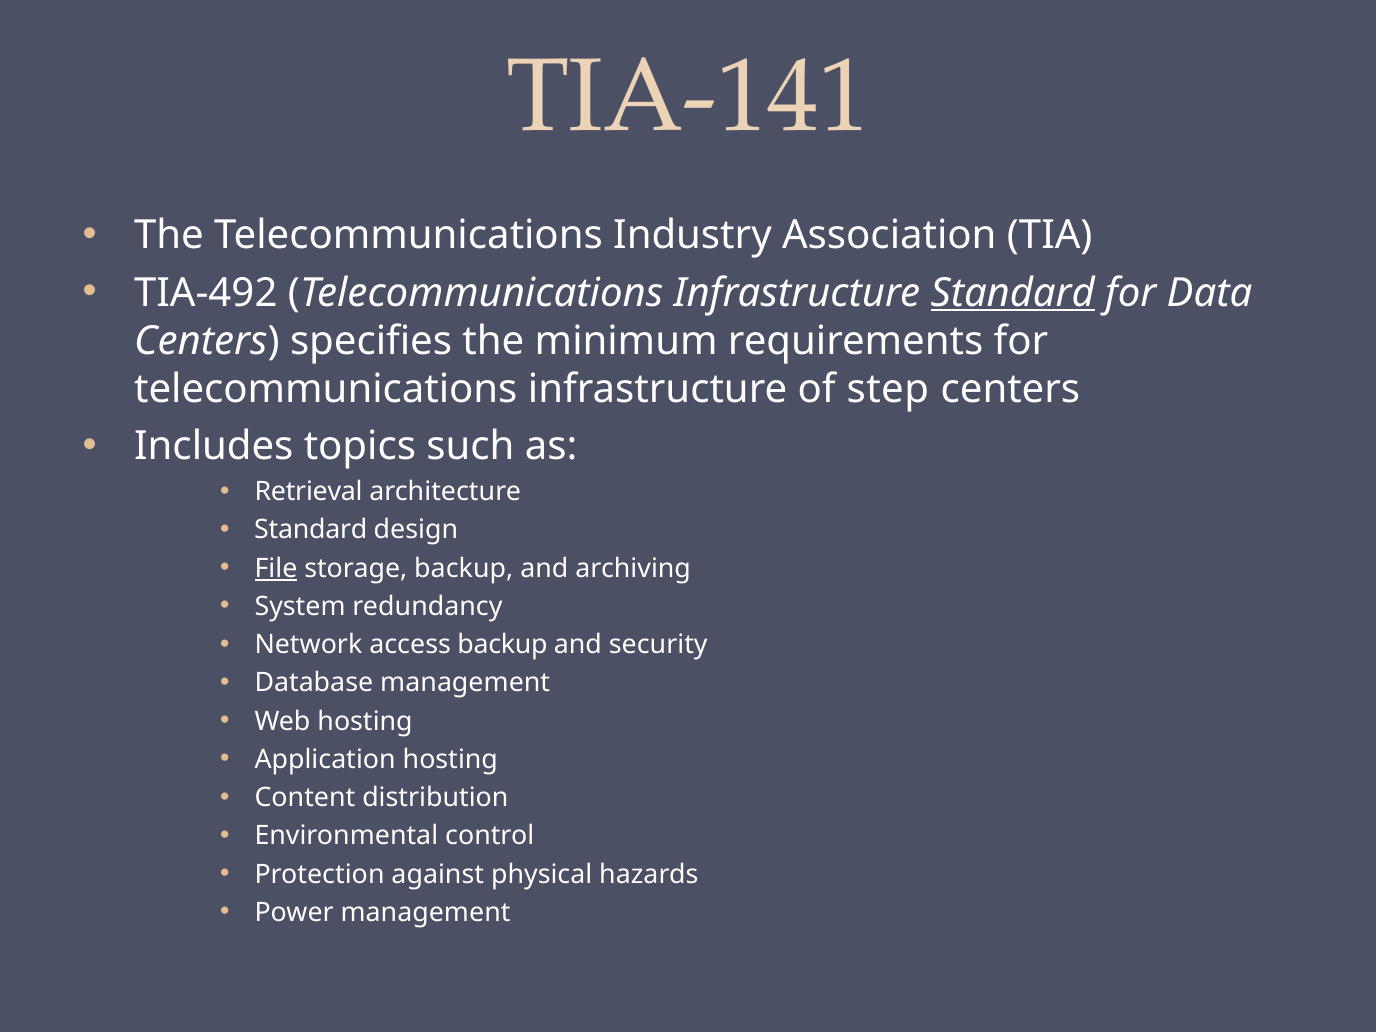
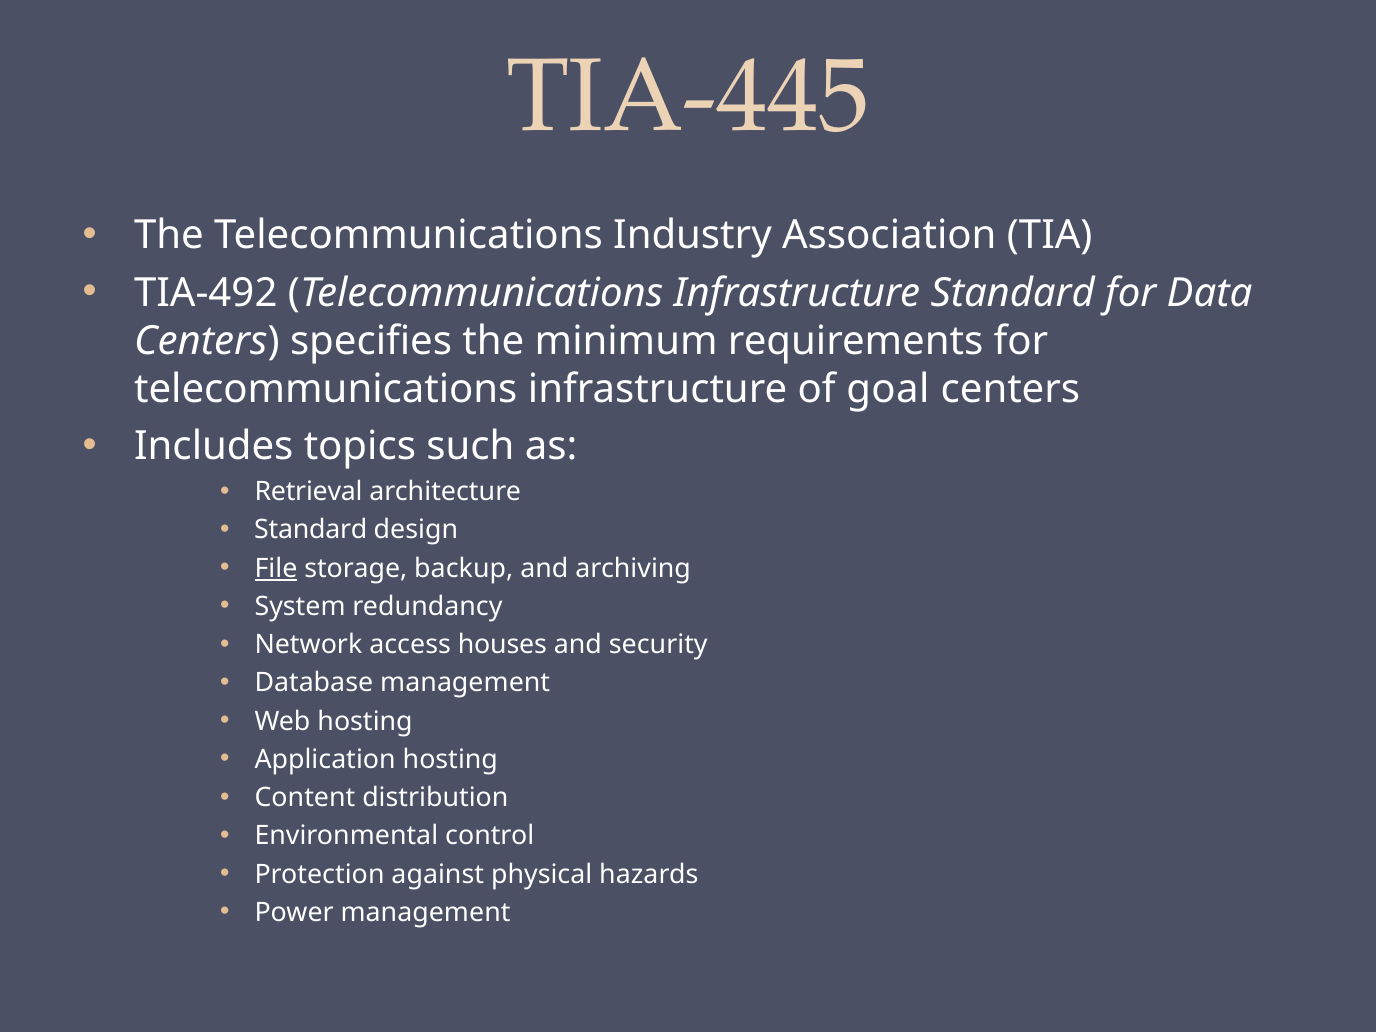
TIA-141: TIA-141 -> TIA-445 (688, 97)
Standard underline: present -> none (1013, 293)
step: step -> goal (888, 389)
access backup: backup -> houses (502, 645)
